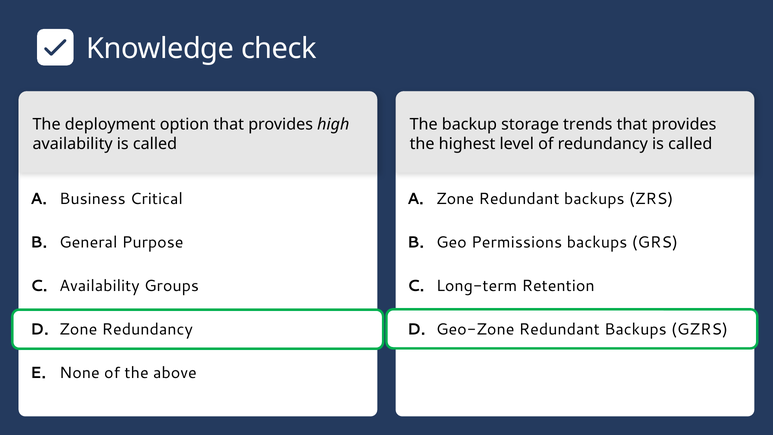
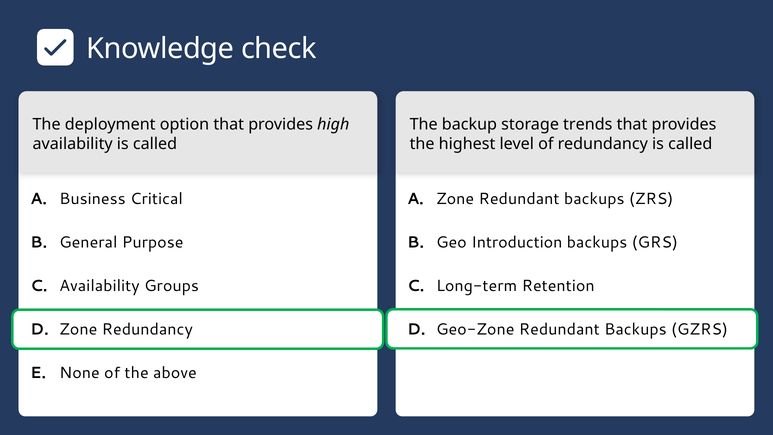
Permissions: Permissions -> Introduction (517, 242)
